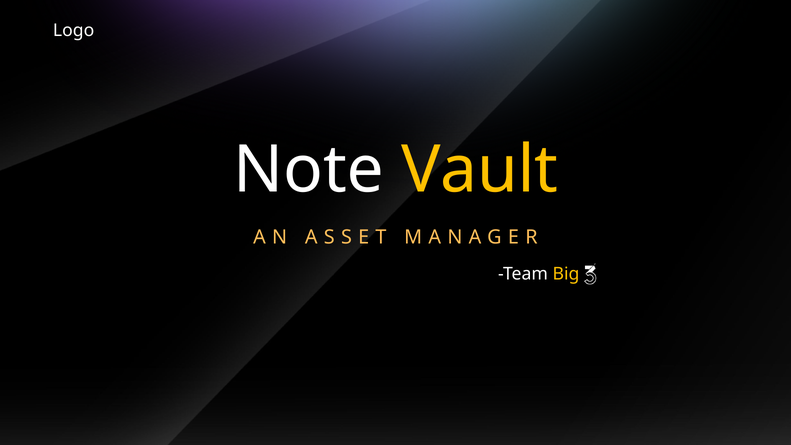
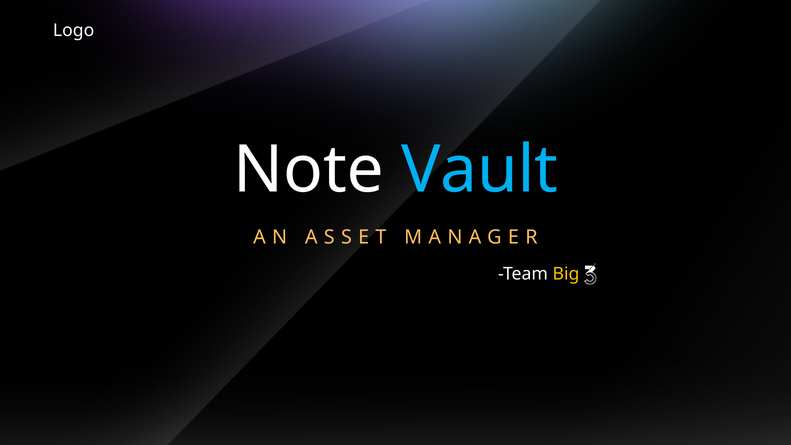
Vault colour: yellow -> light blue (480, 170)
